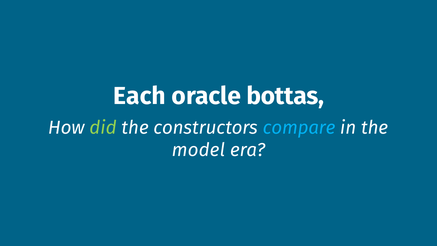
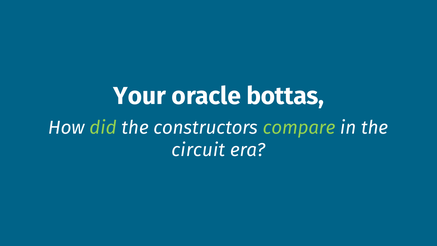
Each: Each -> Your (140, 96)
compare colour: light blue -> light green (299, 128)
model: model -> circuit (198, 150)
